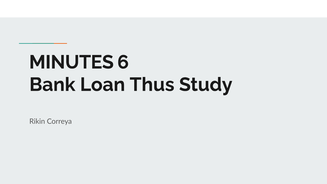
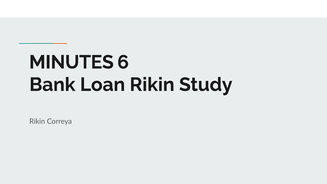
Loan Thus: Thus -> Rikin (152, 85)
